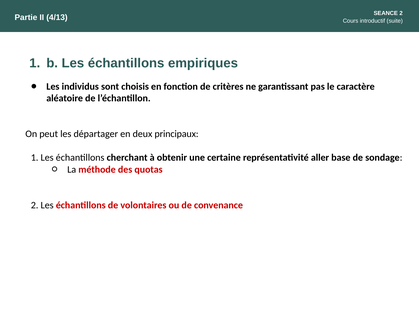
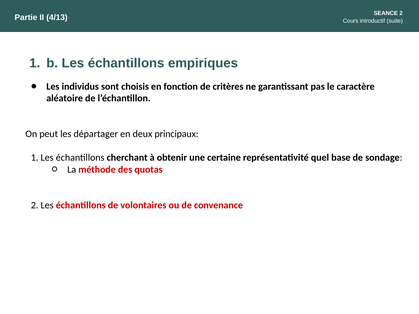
aller: aller -> quel (320, 158)
